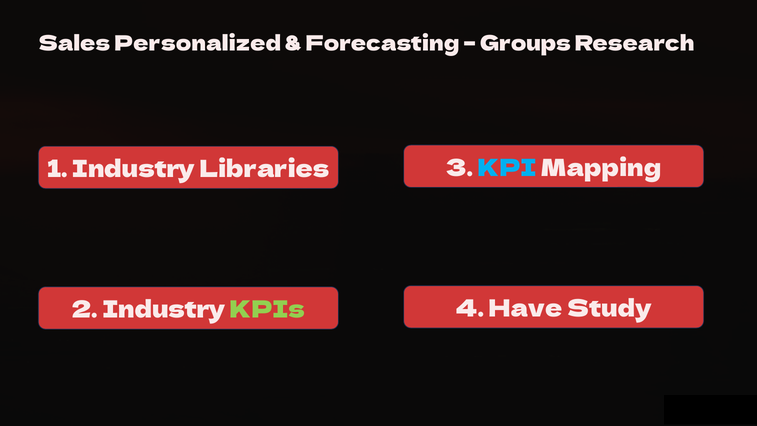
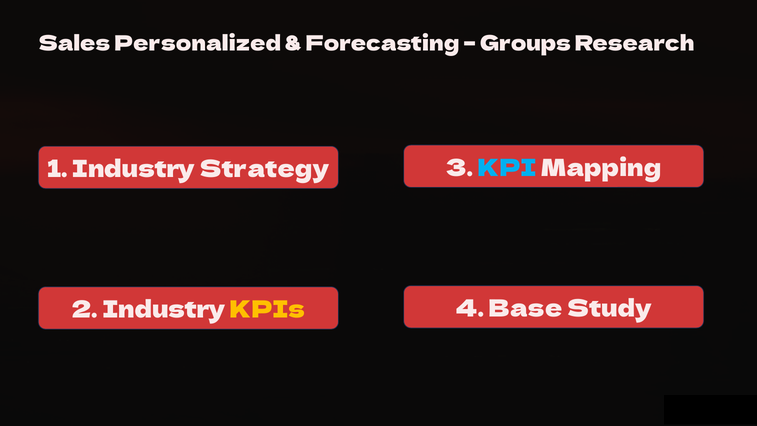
Libraries: Libraries -> Strategy (264, 169)
Have: Have -> Base (525, 309)
KPIs colour: light green -> yellow (267, 310)
